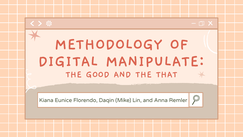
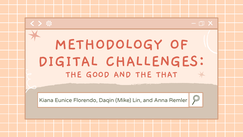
MANIPULATE: MANIPULATE -> CHALLENGES (155, 60)
